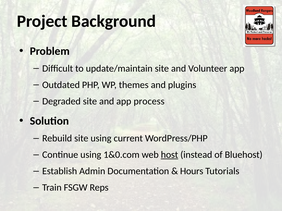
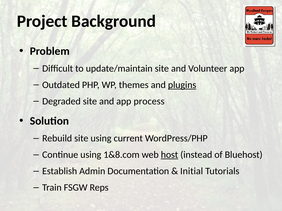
plugins underline: none -> present (182, 85)
1&0.com: 1&0.com -> 1&8.com (122, 155)
Hours: Hours -> Initial (192, 171)
